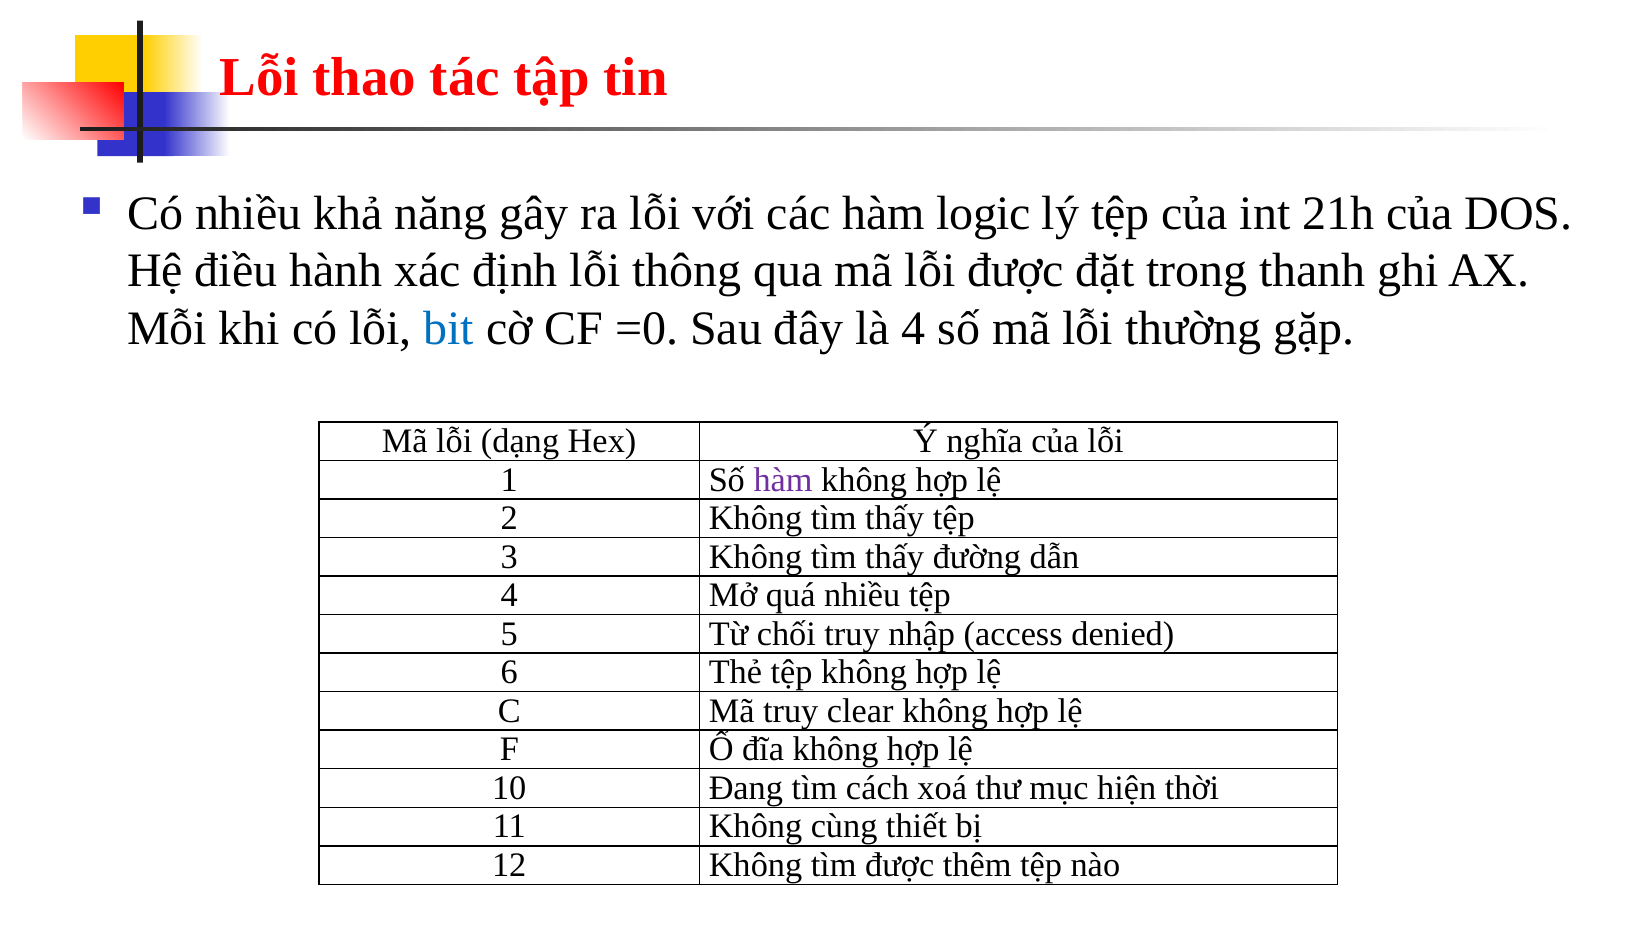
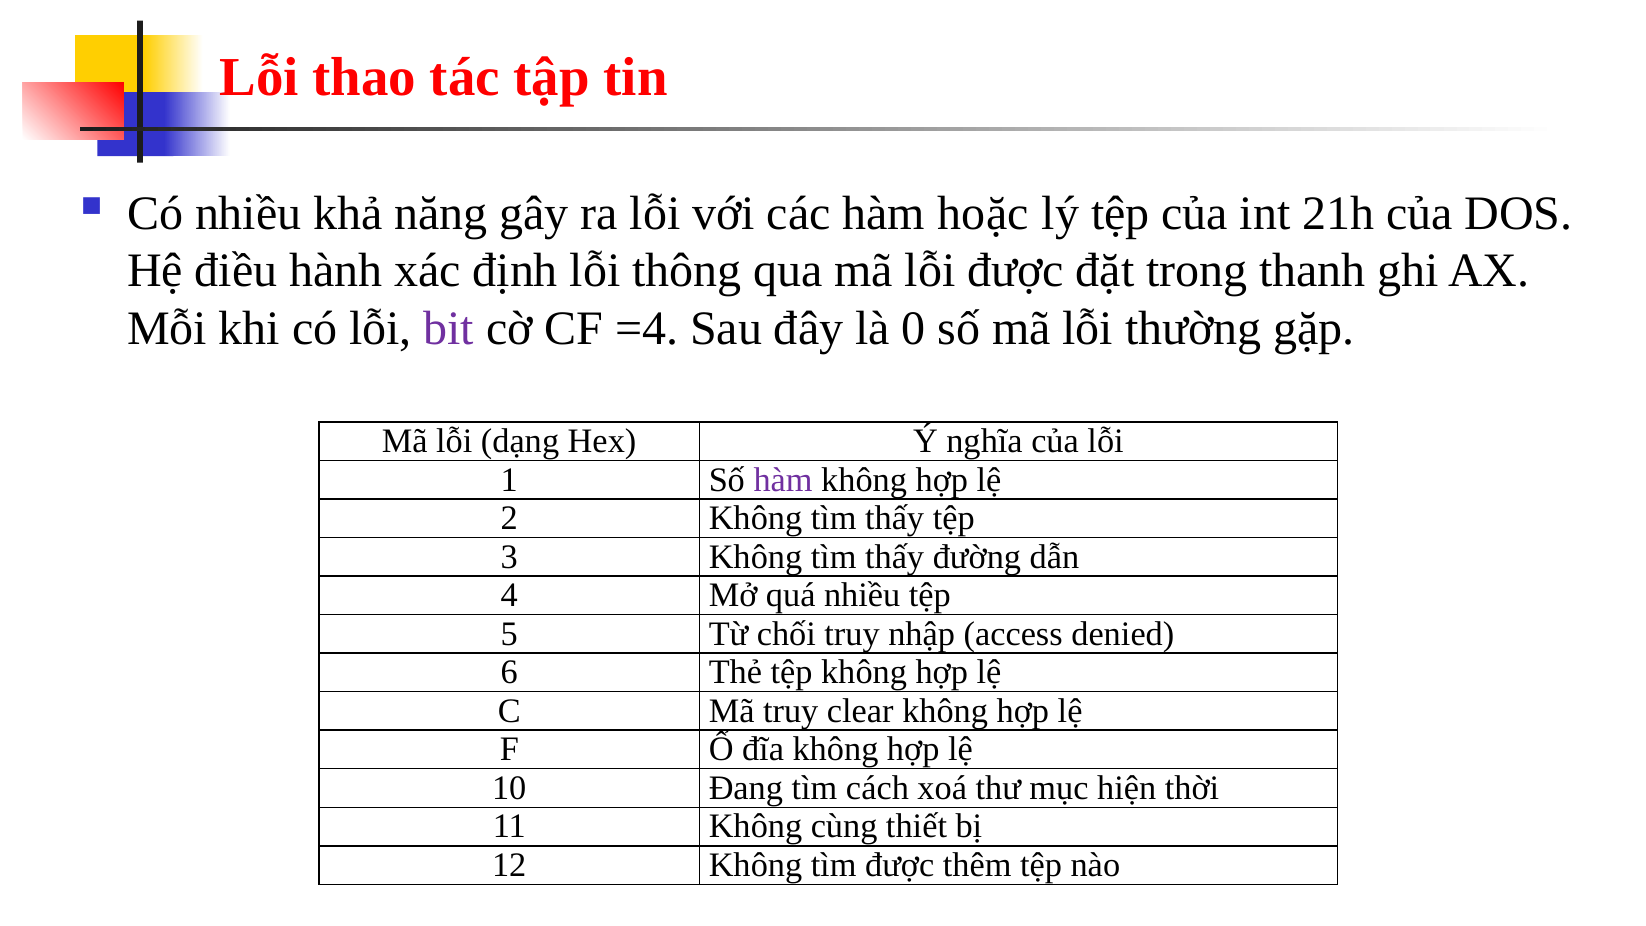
logic: logic -> hoặc (983, 213)
bit colour: blue -> purple (449, 328)
=0: =0 -> =4 (647, 328)
là 4: 4 -> 0 (914, 328)
